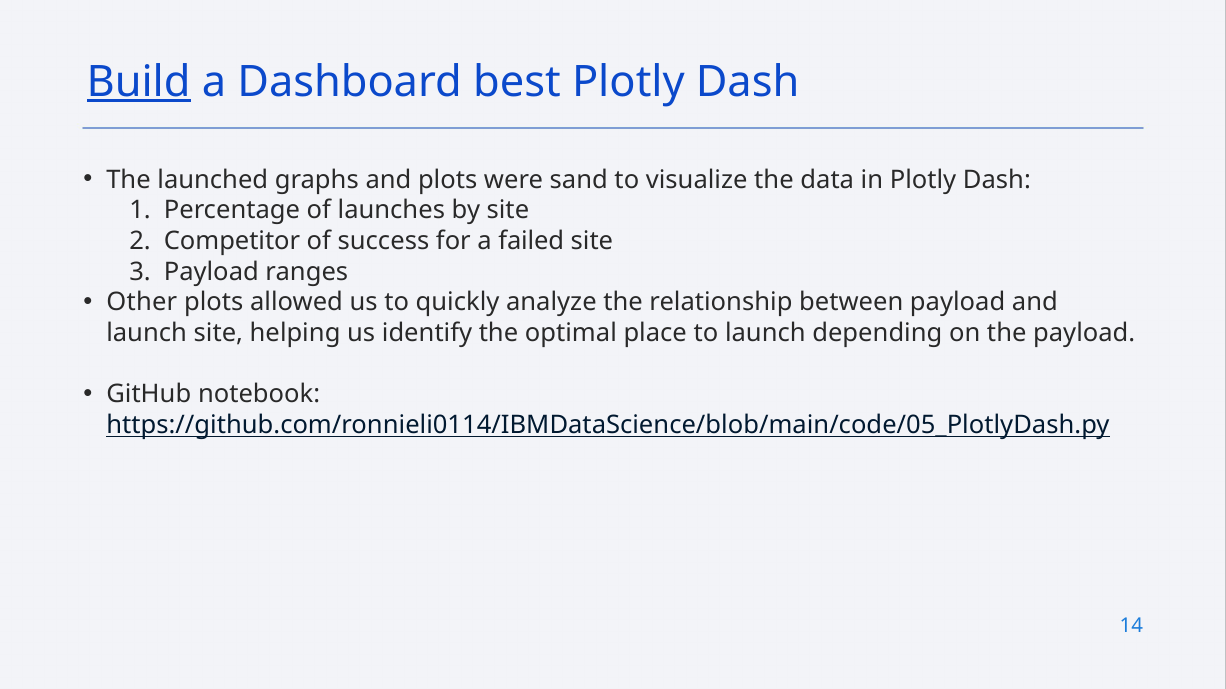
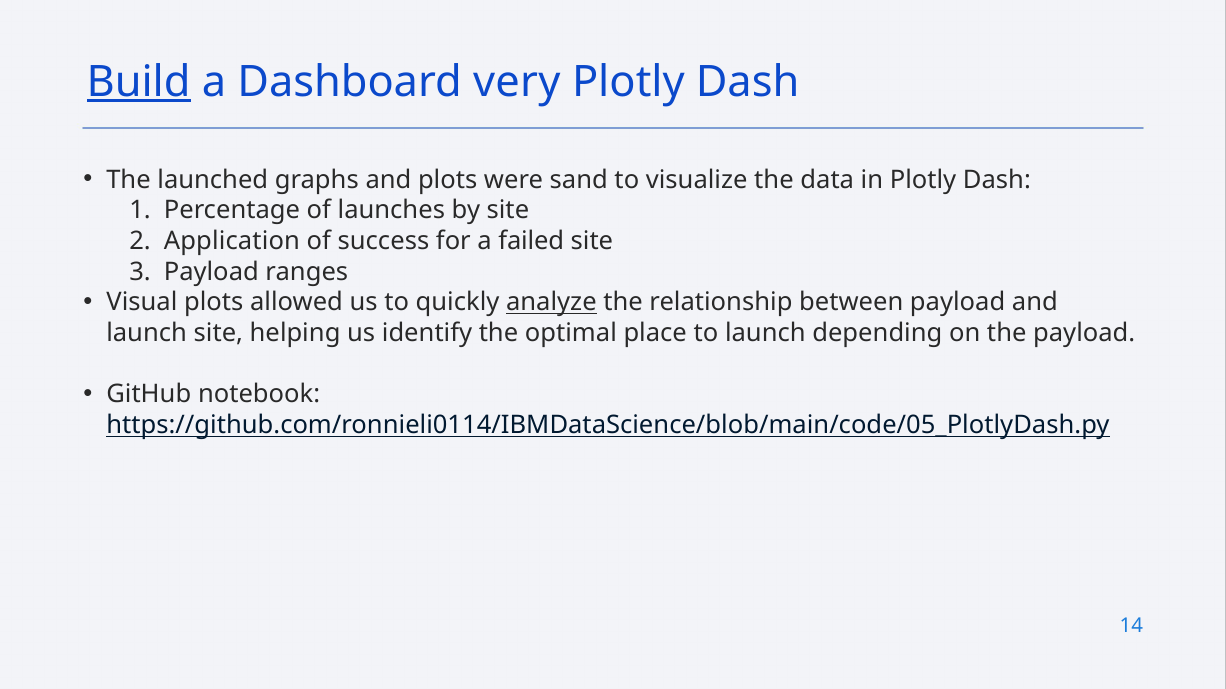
best: best -> very (517, 82)
Competitor: Competitor -> Application (232, 241)
Other: Other -> Visual (142, 303)
analyze underline: none -> present (551, 303)
